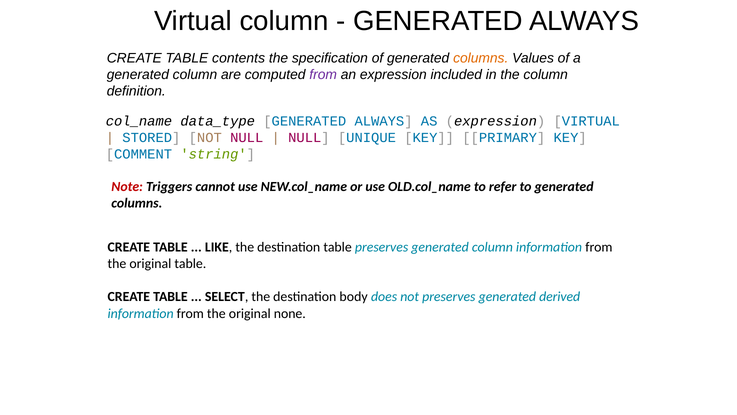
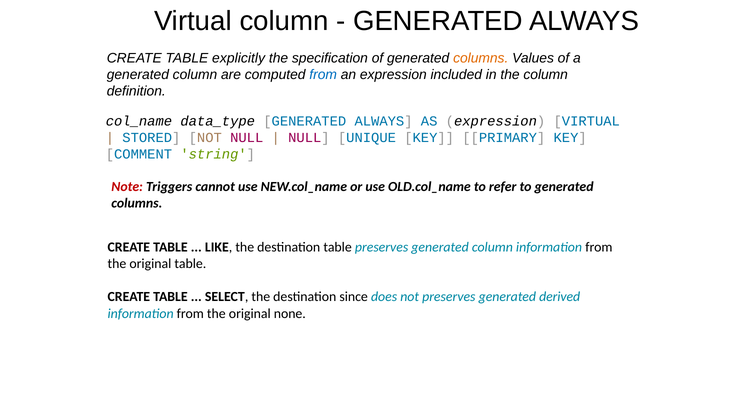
contents: contents -> explicitly (239, 58)
from colour: purple -> blue (323, 75)
body: body -> since (354, 297)
